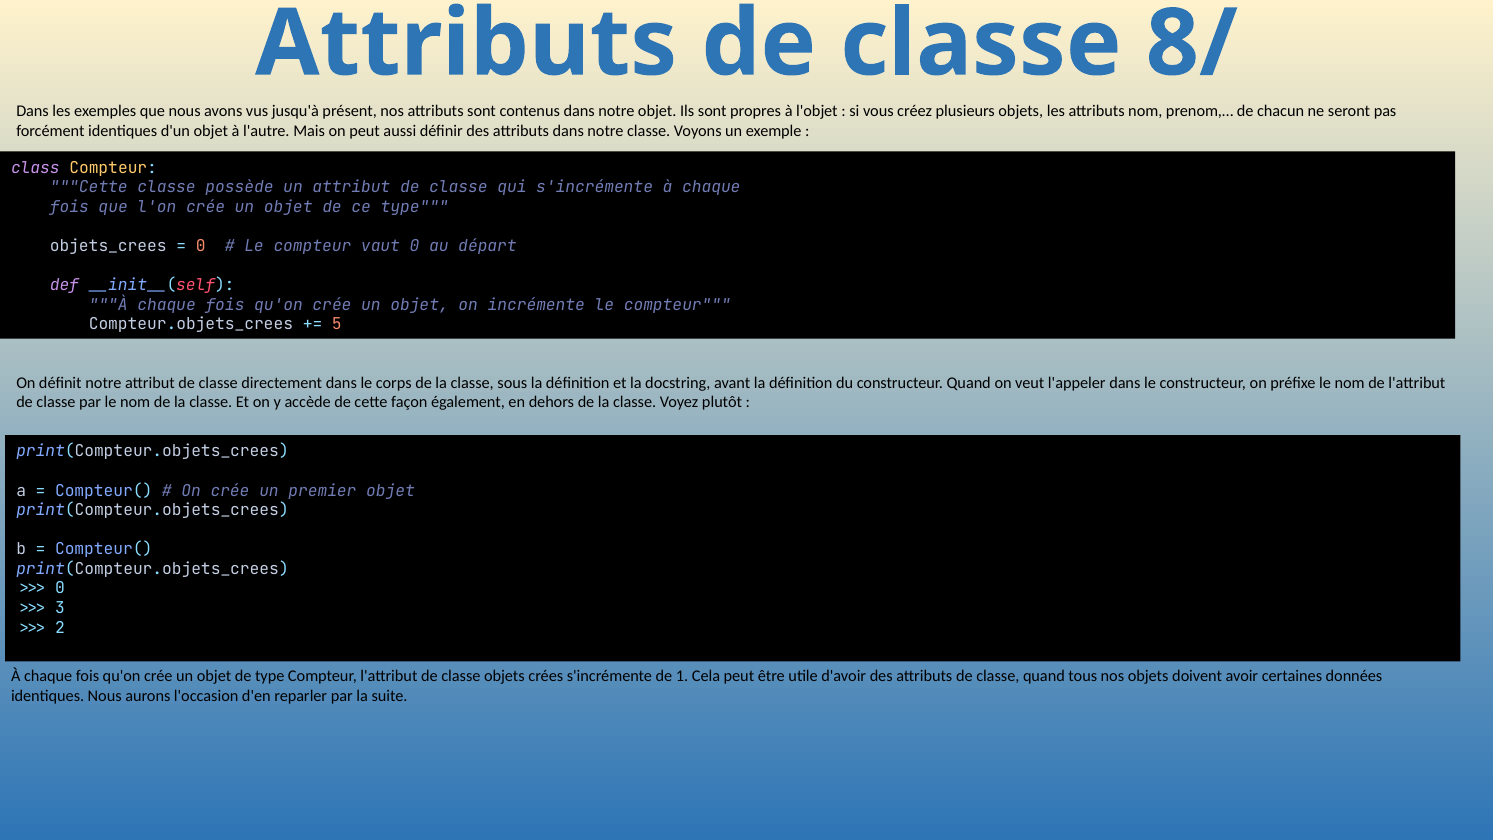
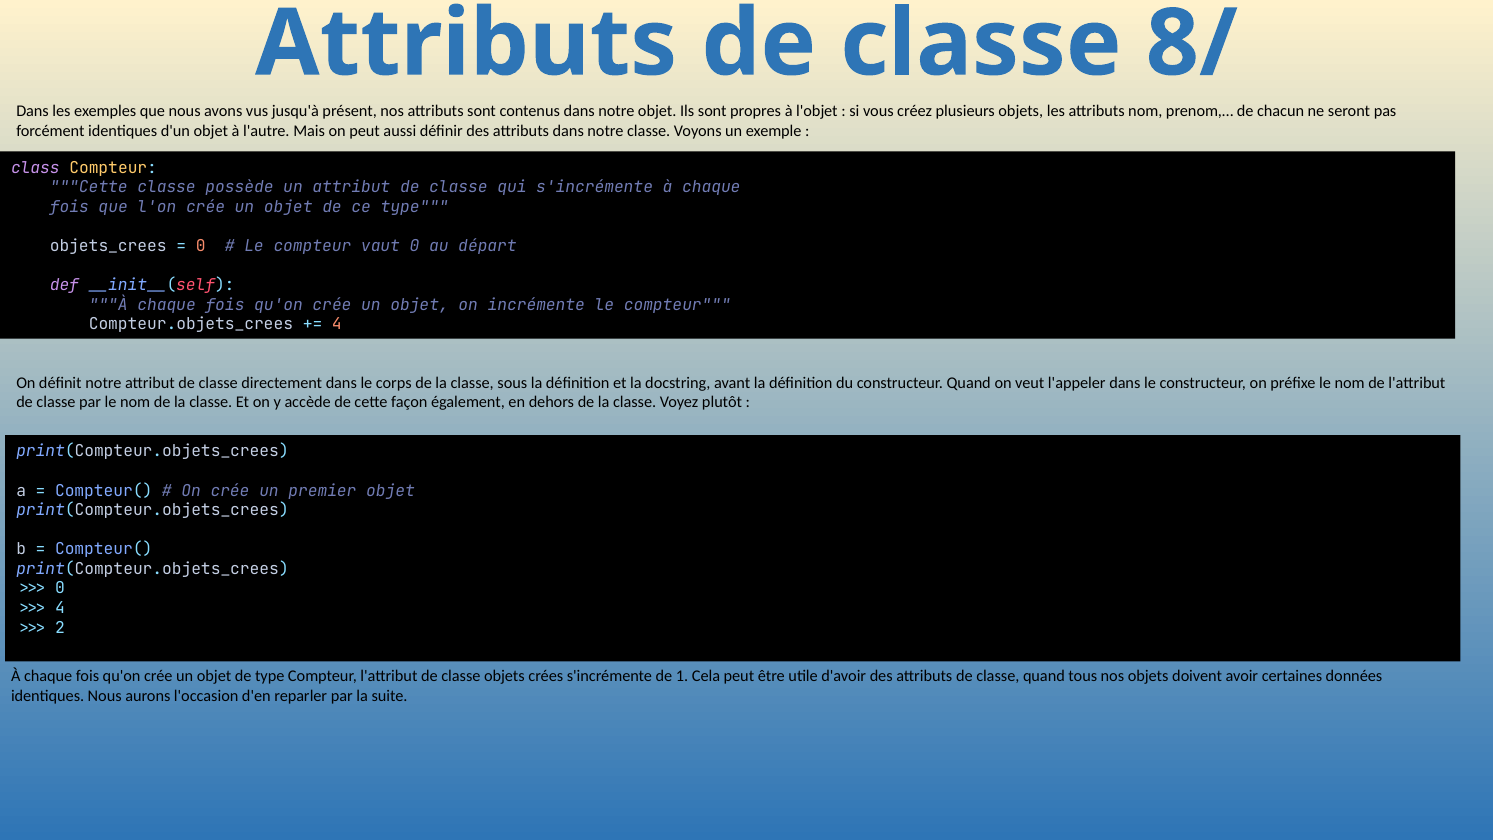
5: 5 -> 4 (337, 324)
3: 3 -> 4 (60, 608)
